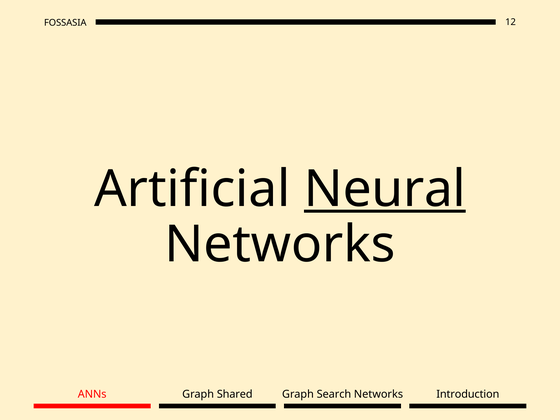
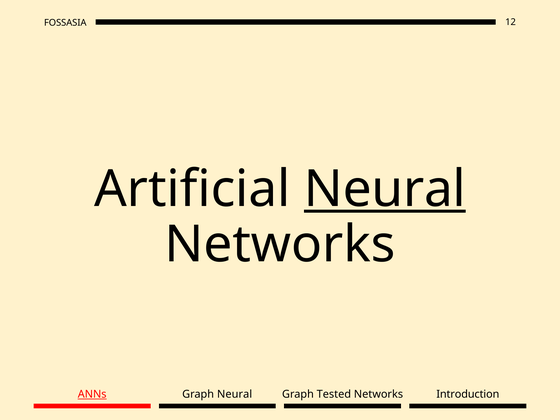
ANNs underline: none -> present (92, 394)
Graph Shared: Shared -> Neural (235, 394)
Search: Search -> Tested (334, 394)
